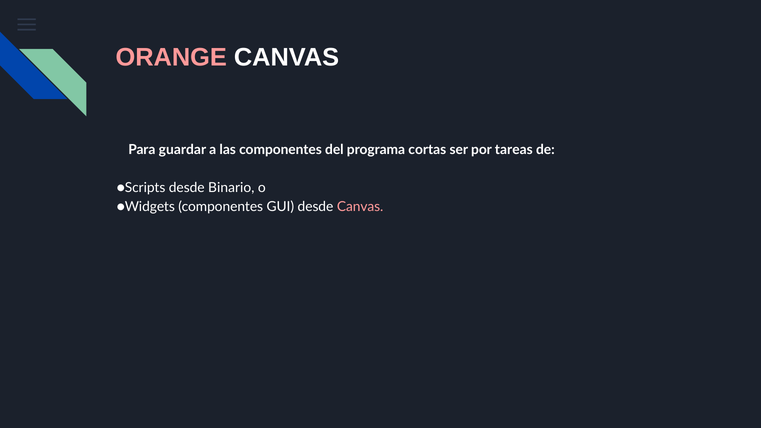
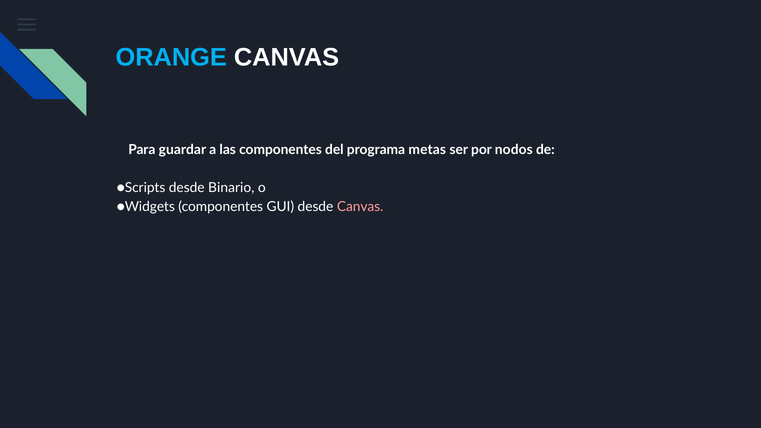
ORANGE colour: pink -> light blue (171, 57)
cortas: cortas -> metas (427, 150)
tareas: tareas -> nodos (514, 150)
